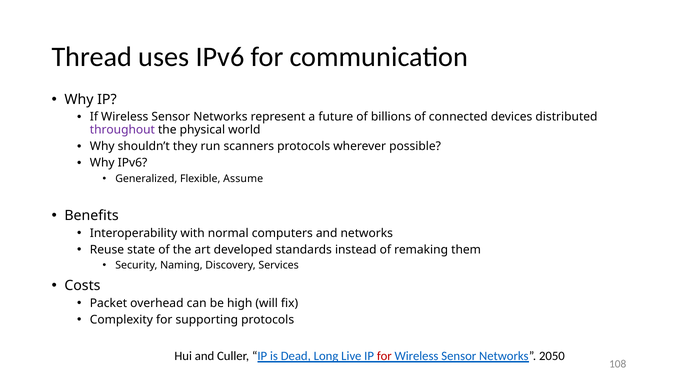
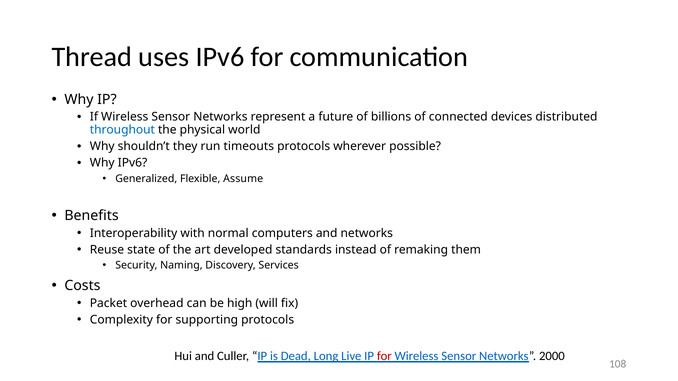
throughout colour: purple -> blue (122, 130)
scanners: scanners -> timeouts (249, 147)
2050: 2050 -> 2000 (552, 356)
